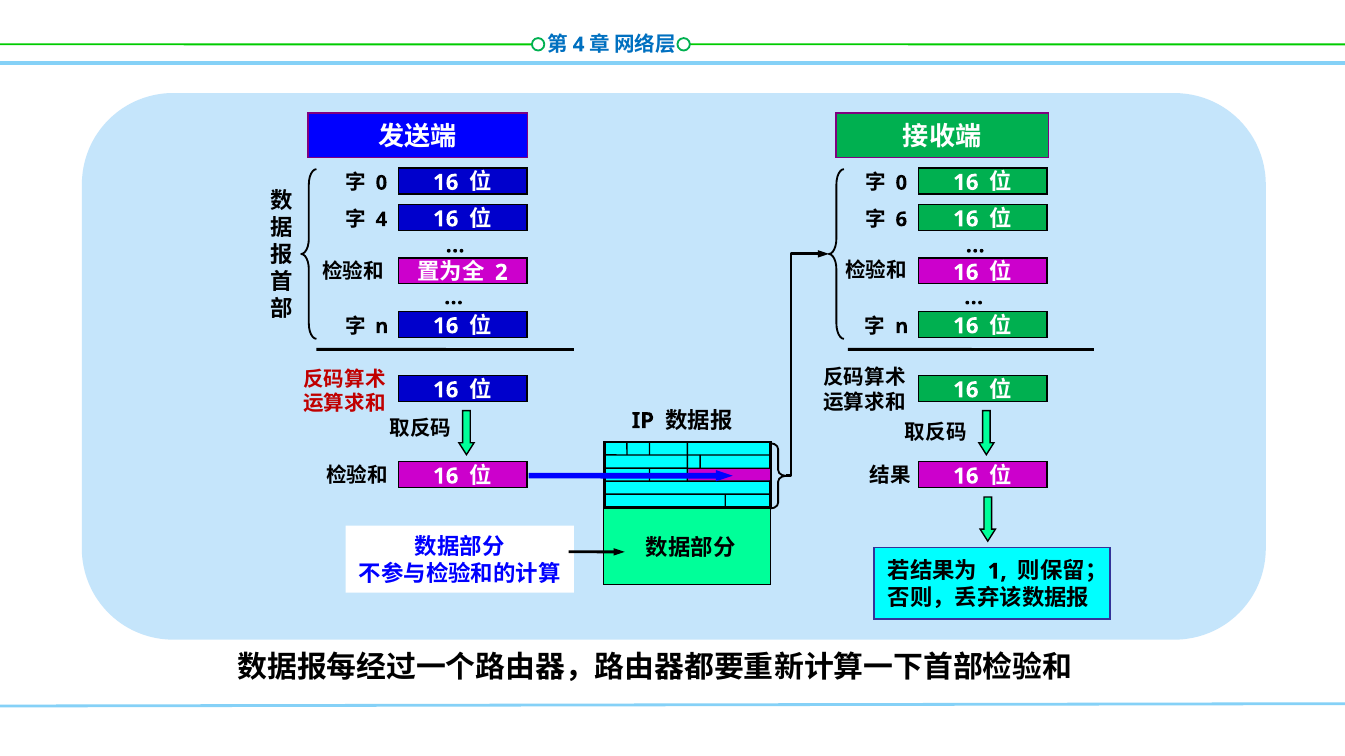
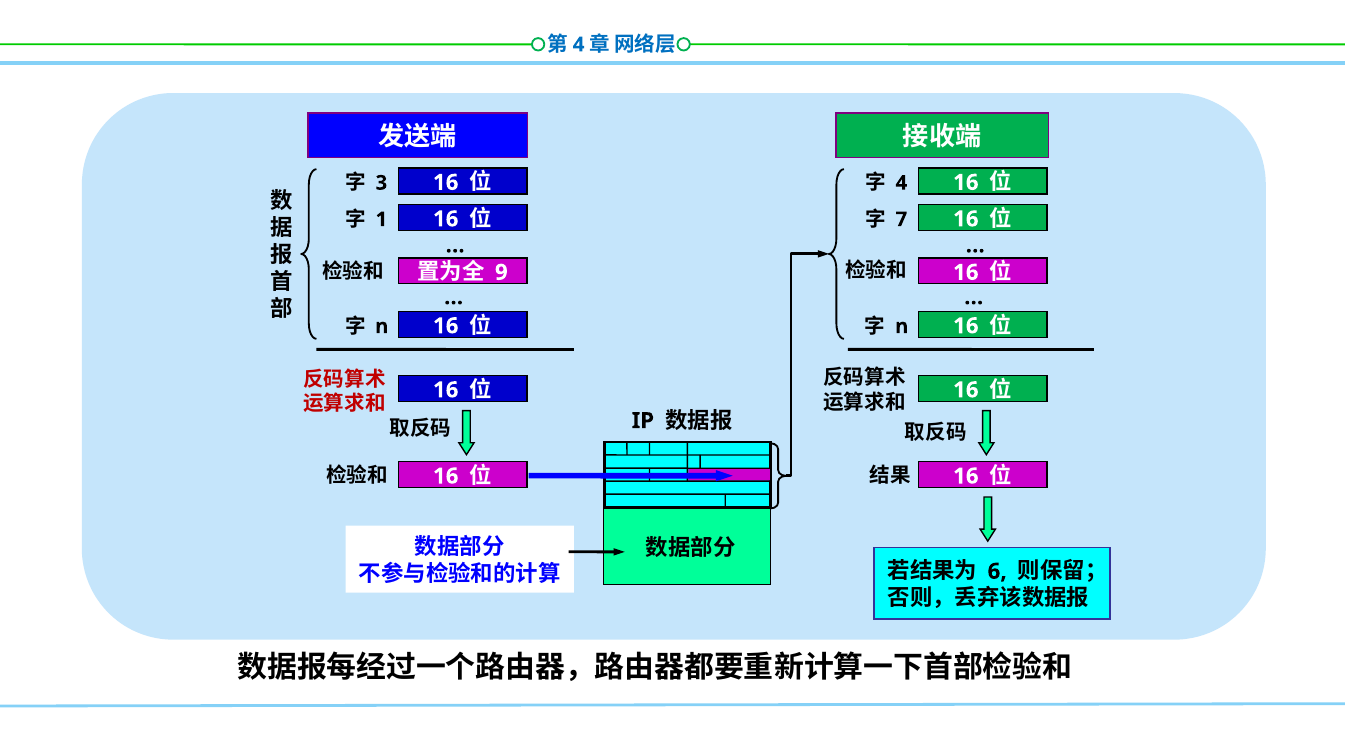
0: 0 -> 3 (381, 183)
0: 0 -> 4 (901, 183)
4: 4 -> 1 (381, 220)
6: 6 -> 7 (901, 220)
2: 2 -> 9 (501, 273)
1: 1 -> 6 (997, 572)
